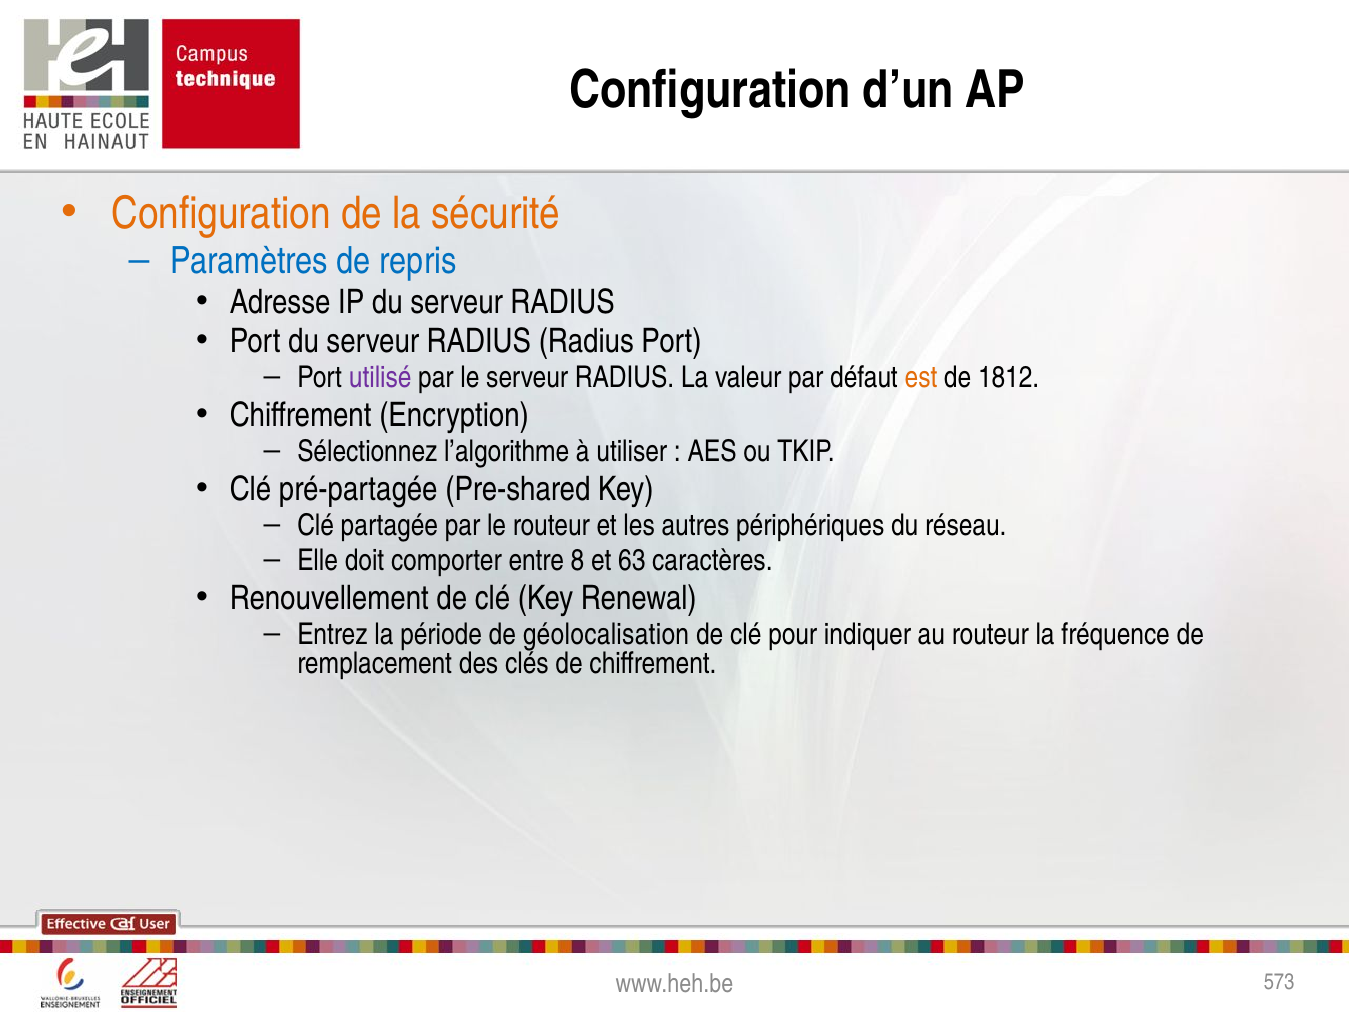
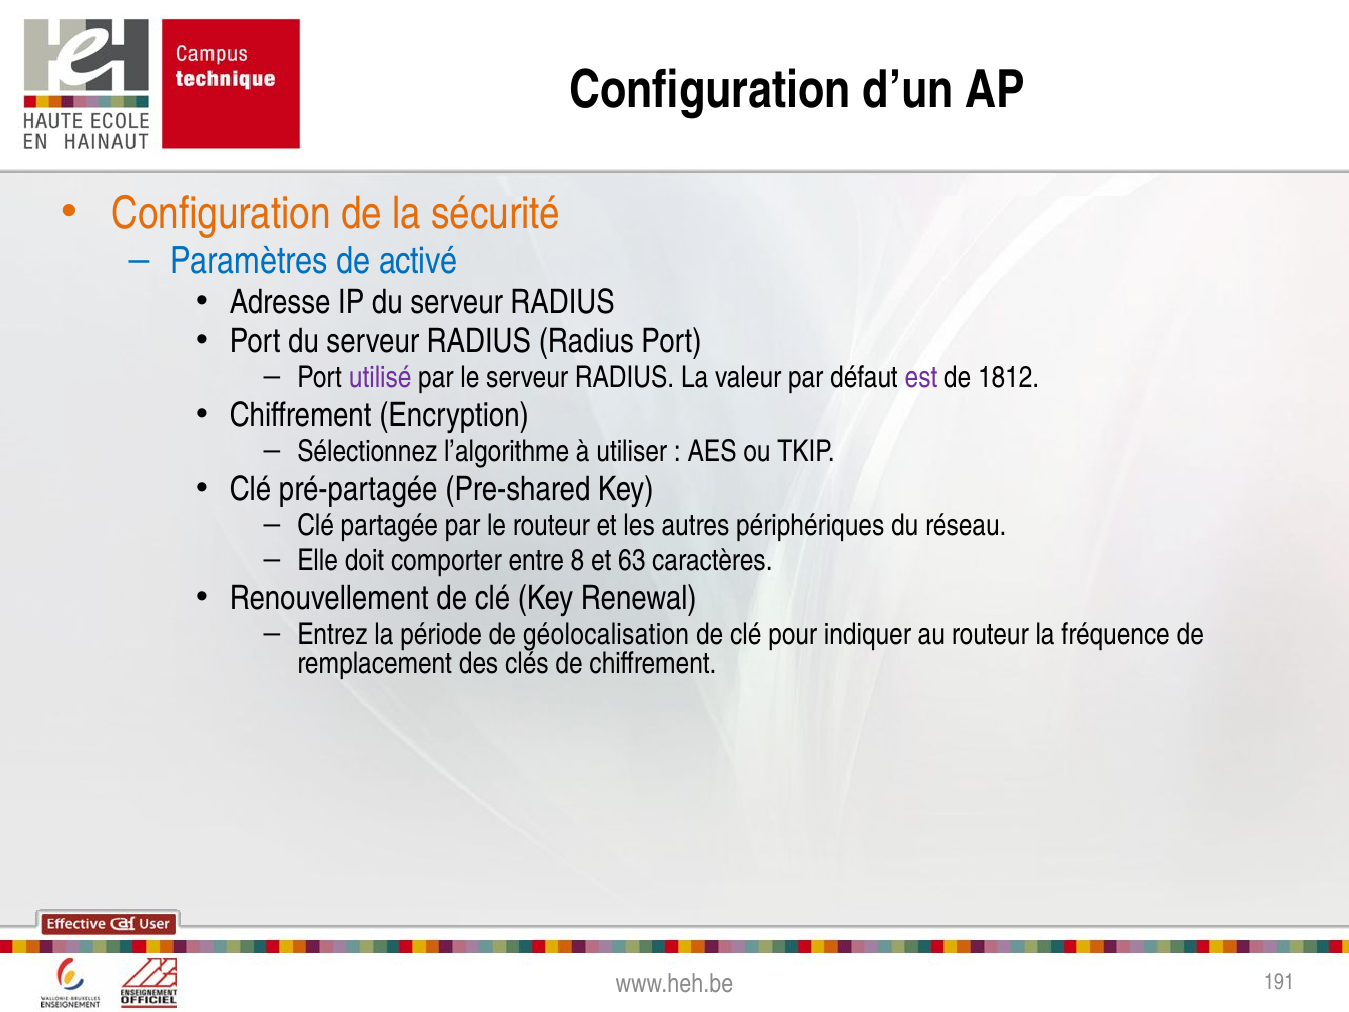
repris: repris -> activé (418, 261)
est colour: orange -> purple (921, 378)
573: 573 -> 191 (1279, 981)
